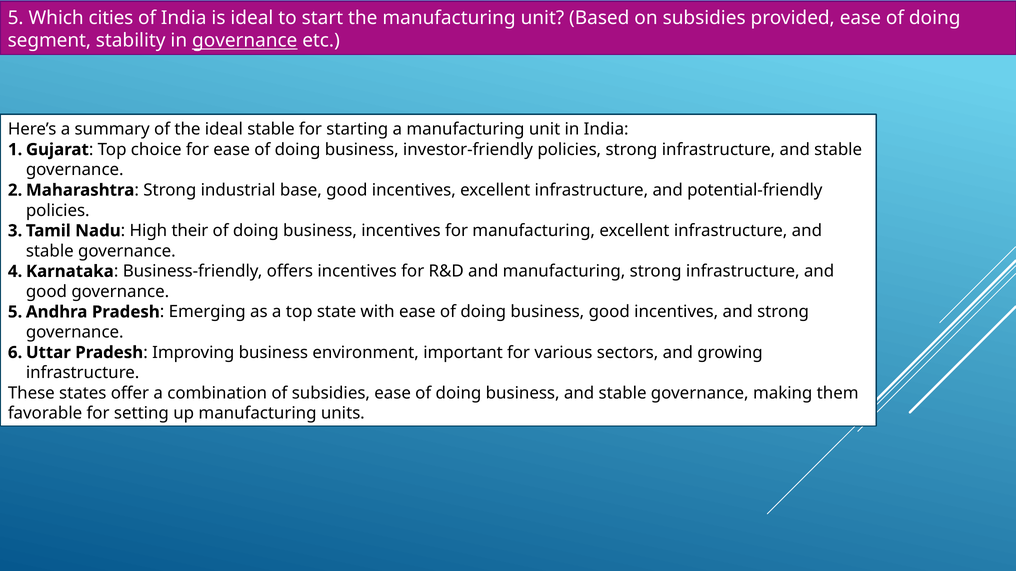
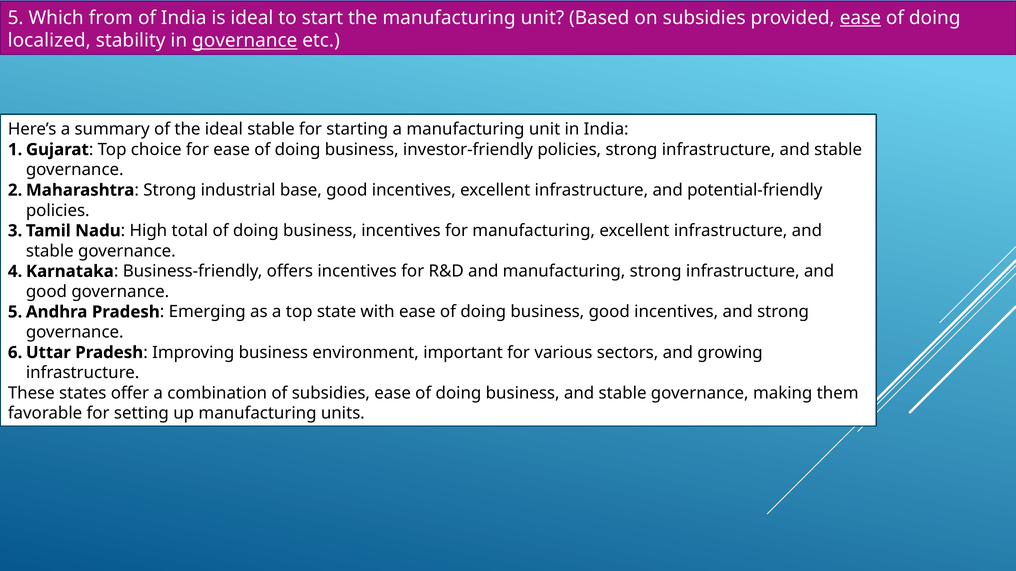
cities: cities -> from (111, 18)
ease underline: none -> present (860, 18)
segment: segment -> localized (49, 41)
their: their -> total (190, 231)
